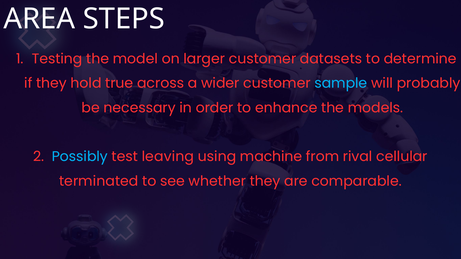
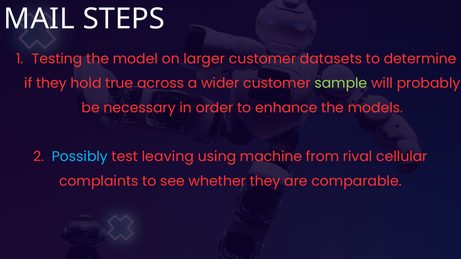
AREA: AREA -> MAIL (39, 19)
sample colour: light blue -> light green (341, 83)
terminated: terminated -> complaints (99, 181)
